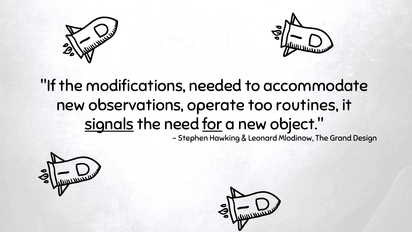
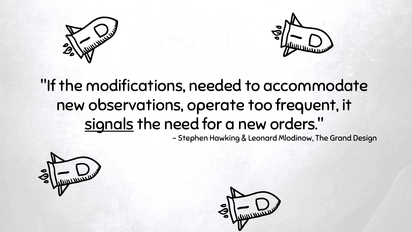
routines: routines -> frequent (307, 105)
for underline: present -> none (212, 124)
object: object -> orders (297, 124)
